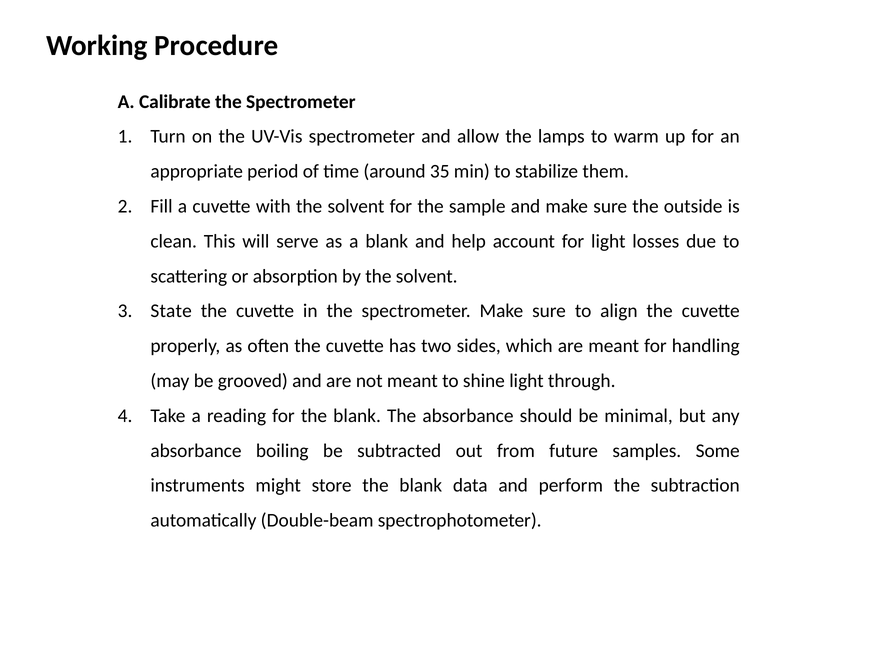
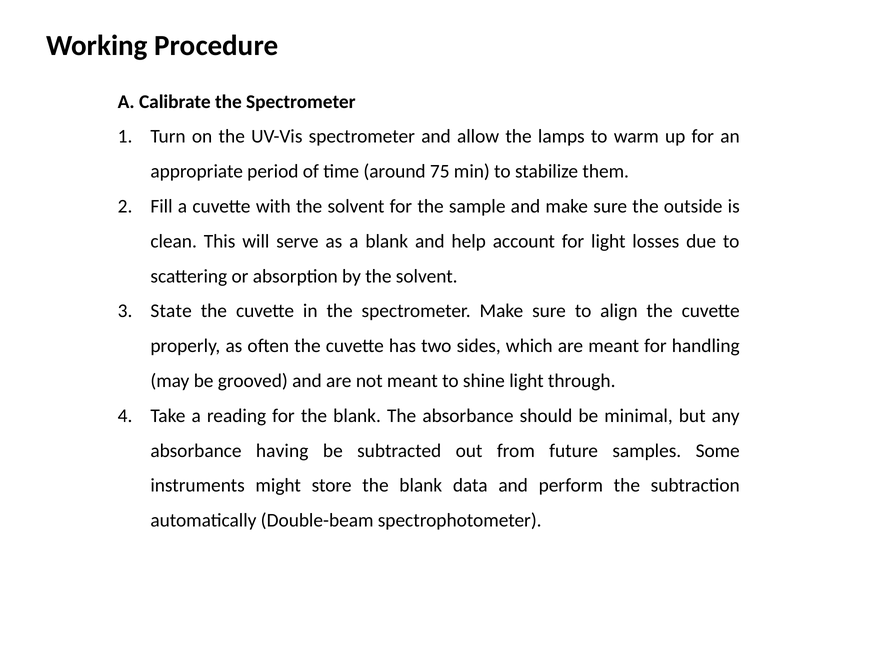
35: 35 -> 75 (440, 171)
boiling: boiling -> having (282, 451)
